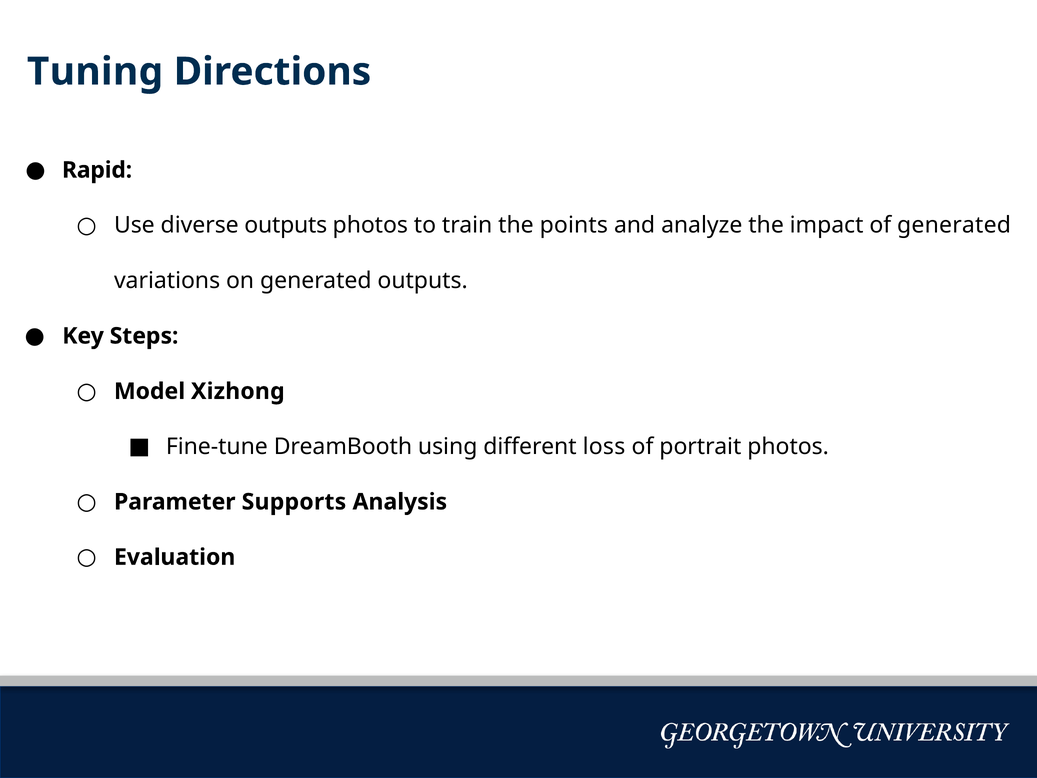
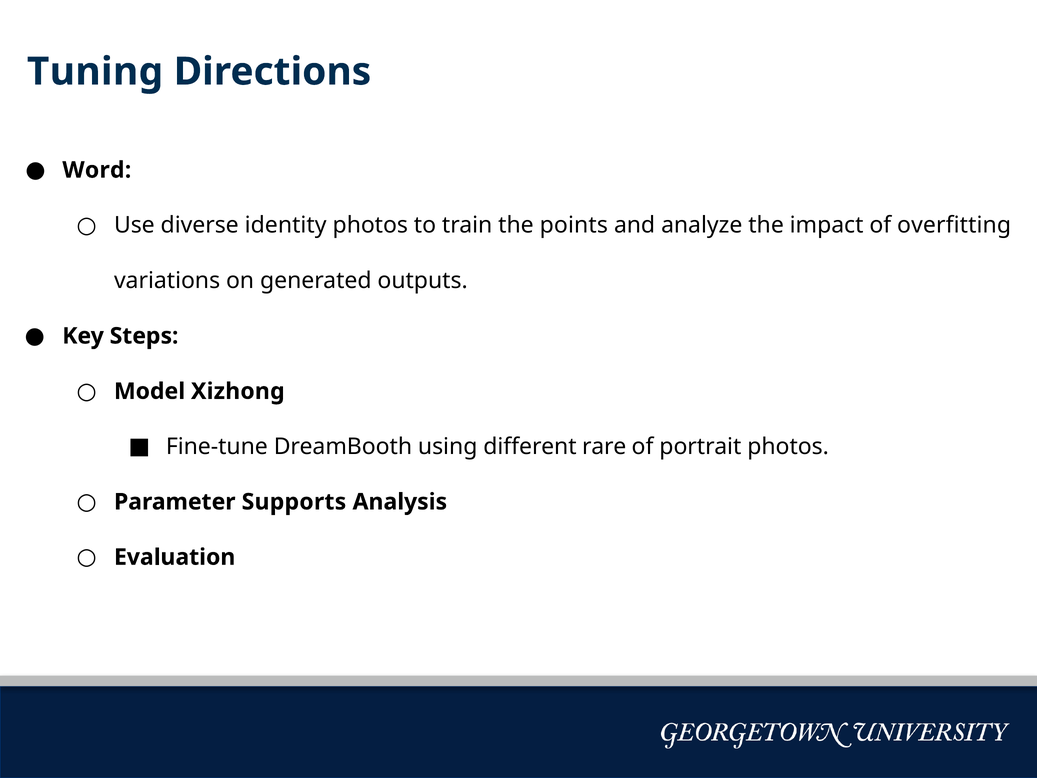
Rapid: Rapid -> Word (97, 170)
diverse outputs: outputs -> identity (286, 225)
of generated: generated -> overfitting (954, 225)
loss: loss -> rare (604, 446)
